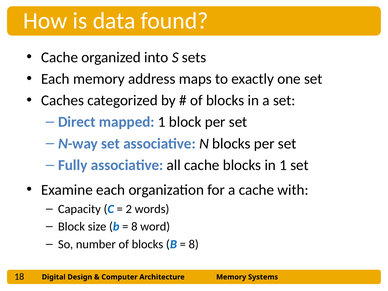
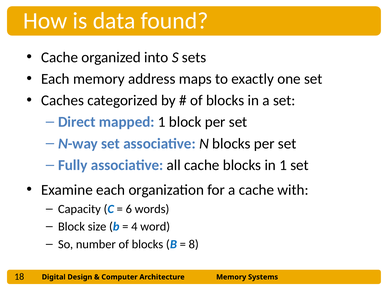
2: 2 -> 6 (129, 209)
8: 8 -> 4 (134, 227)
